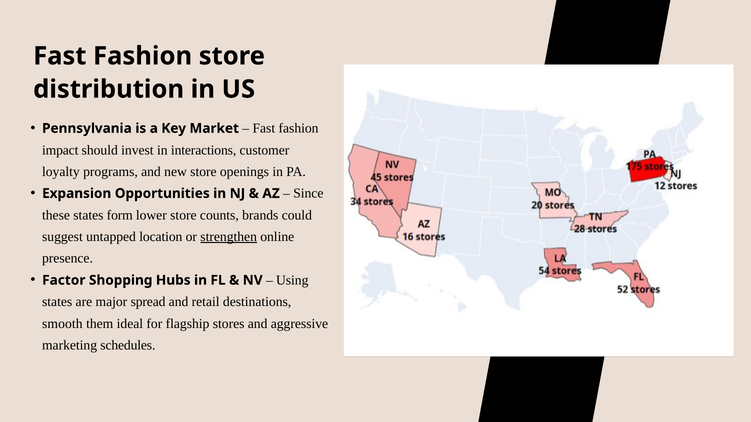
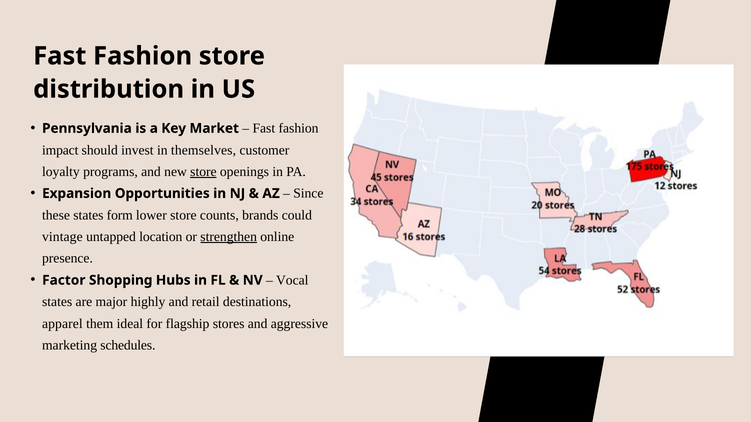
interactions: interactions -> themselves (204, 150)
store underline: none -> present (203, 172)
suggest: suggest -> vintage (62, 237)
Using: Using -> Vocal (292, 280)
spread: spread -> highly (148, 302)
smooth: smooth -> apparel (62, 324)
